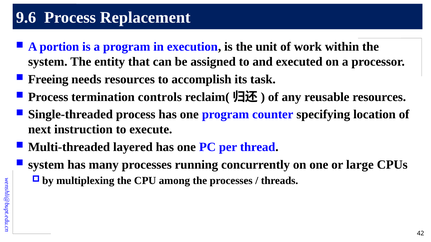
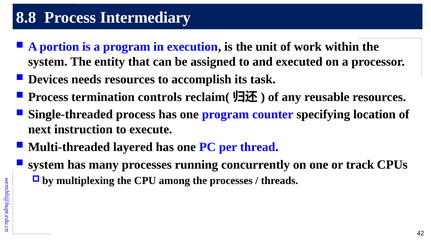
9.6: 9.6 -> 8.8 (26, 18)
Replacement: Replacement -> Intermediary (145, 18)
Freeing: Freeing -> Devices (48, 80)
large: large -> track (360, 165)
